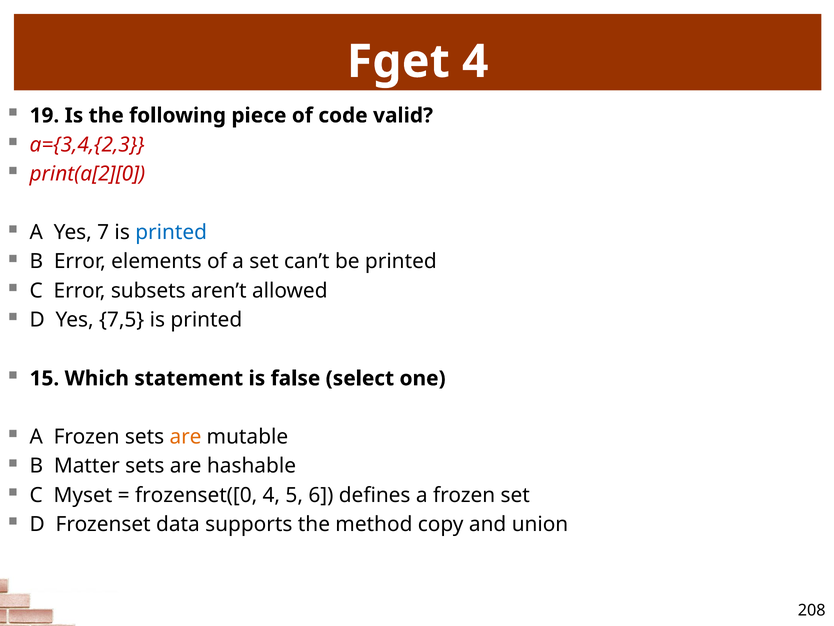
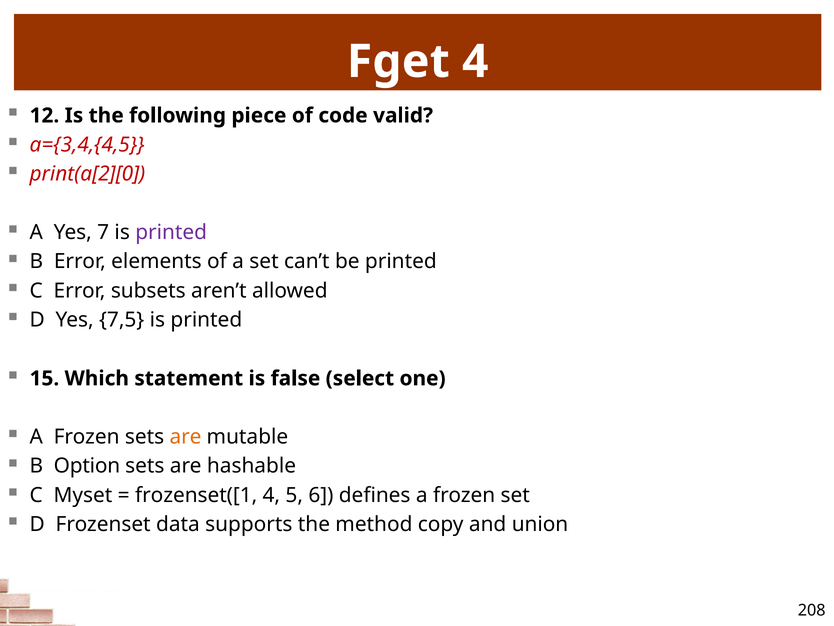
19: 19 -> 12 (44, 115)
a={3,4,{2,3: a={3,4,{2,3 -> a={3,4,{4,5 (87, 145)
printed colour: blue -> purple (171, 232)
Matter: Matter -> Option (87, 466)
frozenset([0: frozenset([0 -> frozenset([1 (196, 495)
